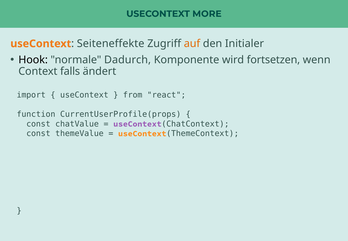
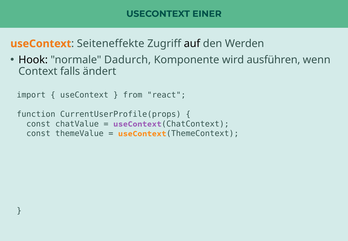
MORE: MORE -> EINER (207, 14)
auf colour: orange -> black (192, 44)
Initialer: Initialer -> Werden (245, 44)
fortsetzen: fortsetzen -> ausführen (273, 60)
